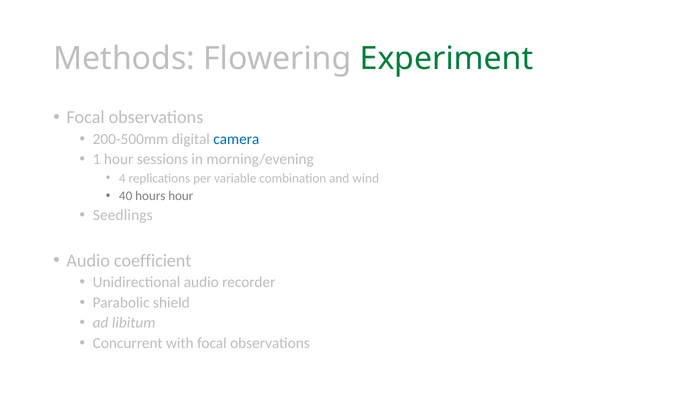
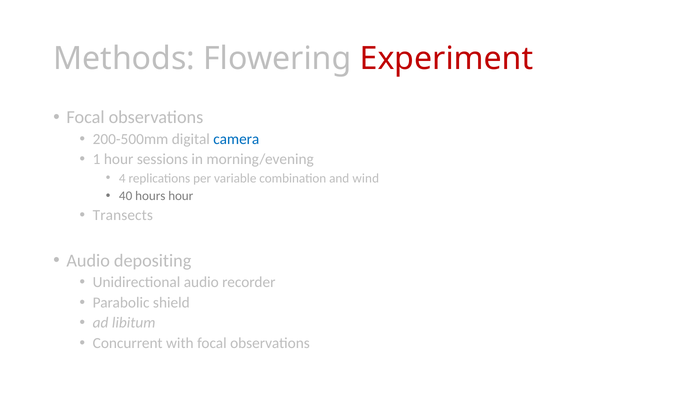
Experiment colour: green -> red (447, 59)
Seedlings: Seedlings -> Transects (123, 215)
coefficient: coefficient -> depositing (153, 260)
